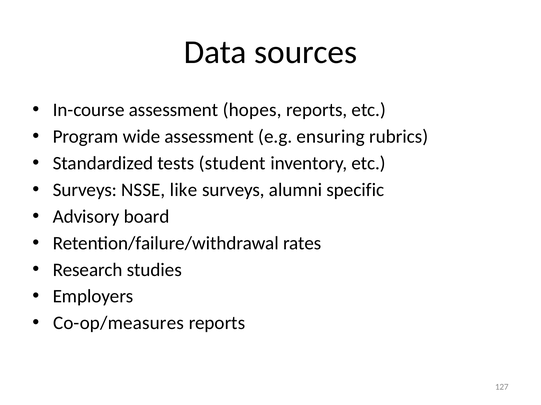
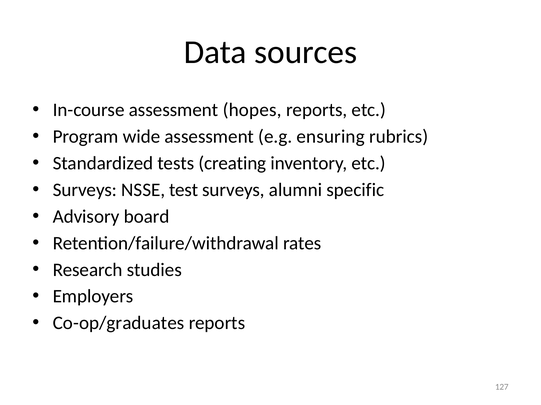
student: student -> creating (232, 163)
like: like -> test (184, 190)
Co-op/measures: Co-op/measures -> Co-op/graduates (119, 324)
